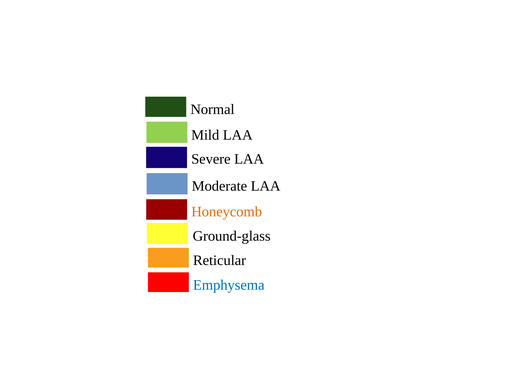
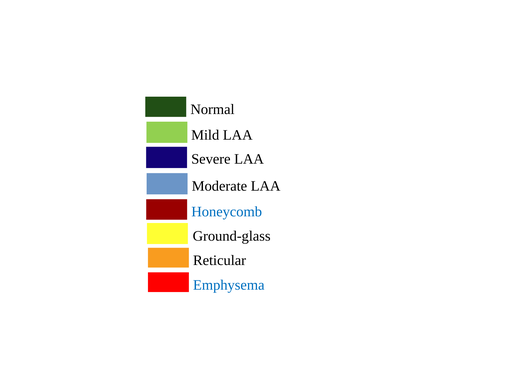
Honeycomb colour: orange -> blue (227, 212)
